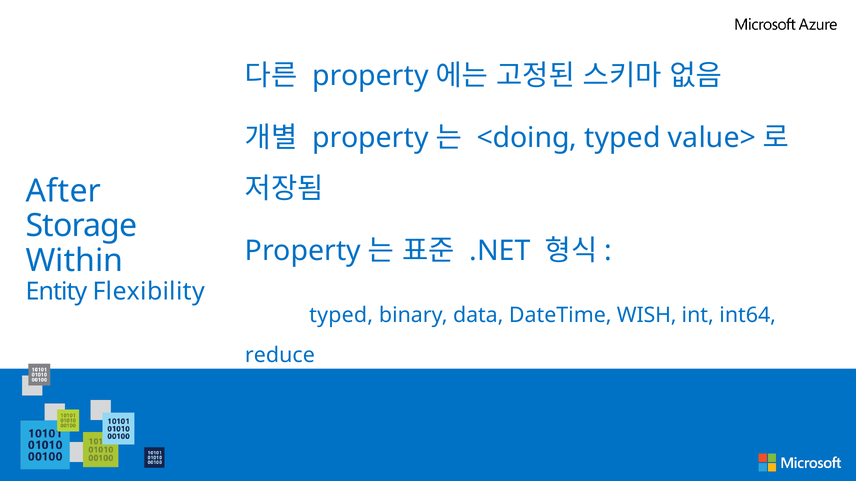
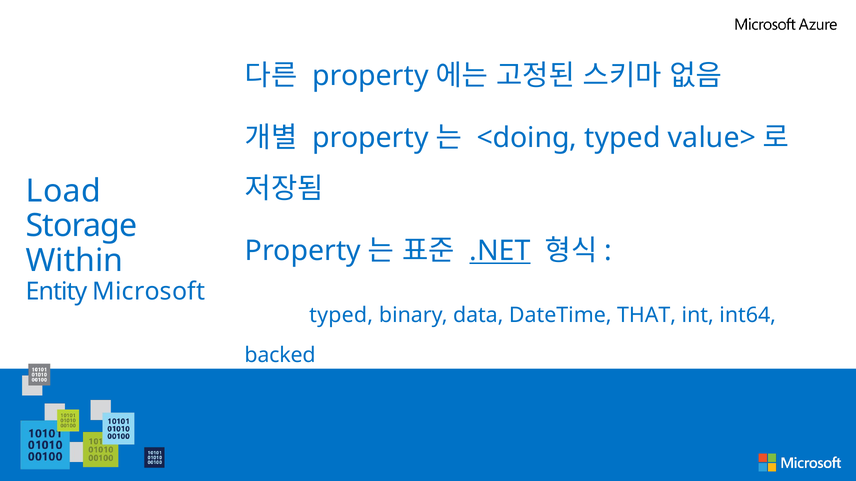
After: After -> Load (63, 191)
.NET underline: none -> present (500, 251)
Flexibility: Flexibility -> Microsoft (149, 292)
WISH: WISH -> THAT (647, 316)
reduce: reduce -> backed (280, 356)
